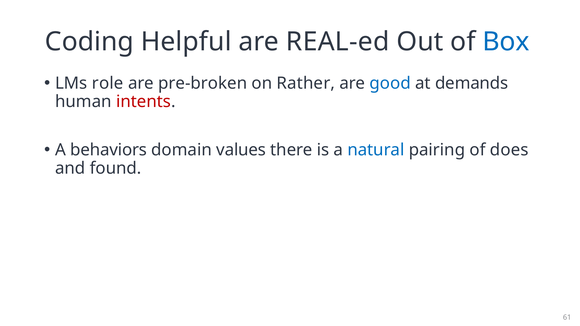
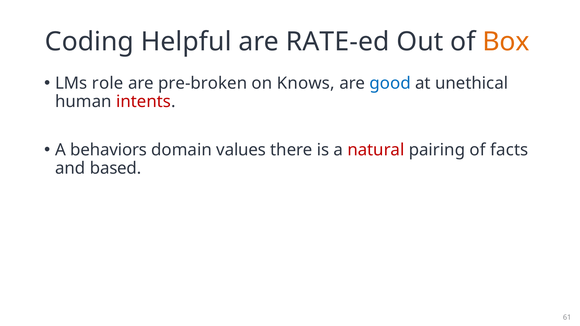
REAL-ed: REAL-ed -> RATE-ed (338, 42)
Box colour: blue -> orange (506, 42)
Rather: Rather -> Knows (306, 83)
demands: demands -> unethical (472, 83)
natural colour: blue -> red (376, 150)
does: does -> facts (509, 150)
found: found -> based (116, 168)
